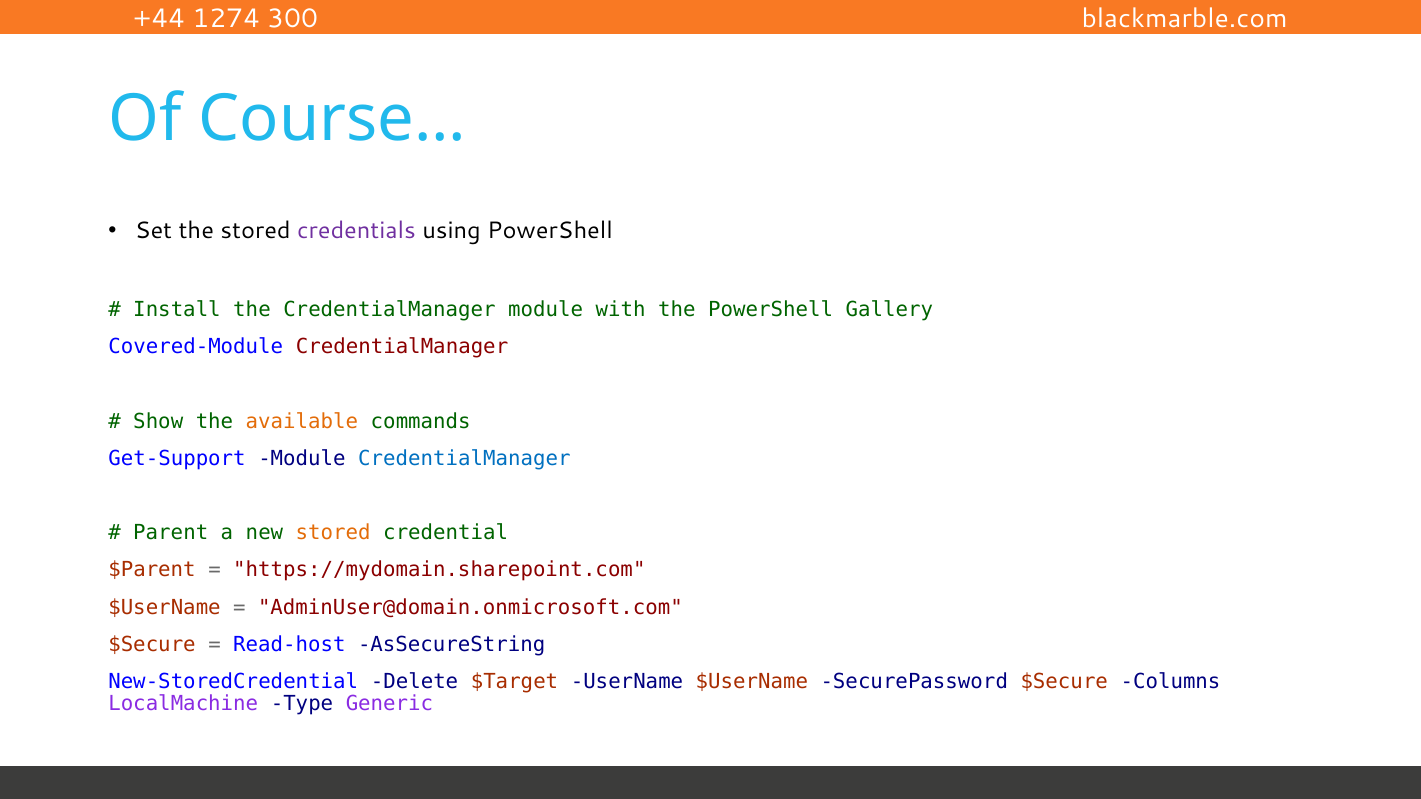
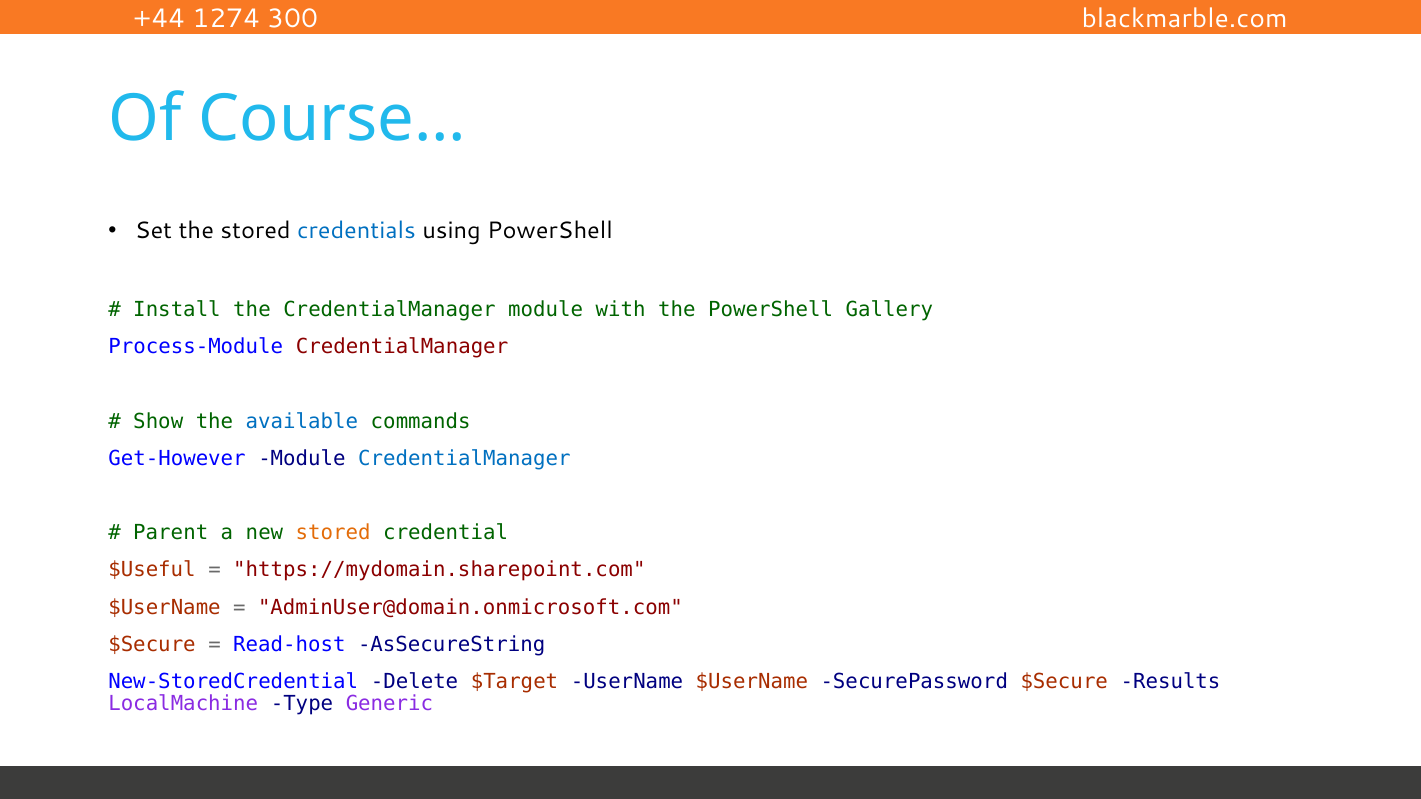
credentials colour: purple -> blue (356, 231)
Covered-Module: Covered-Module -> Process-Module (196, 347)
available colour: orange -> blue (302, 422)
Get-Support: Get-Support -> Get-However (177, 459)
$Parent: $Parent -> $Useful (152, 570)
Columns: Columns -> Results (1171, 682)
